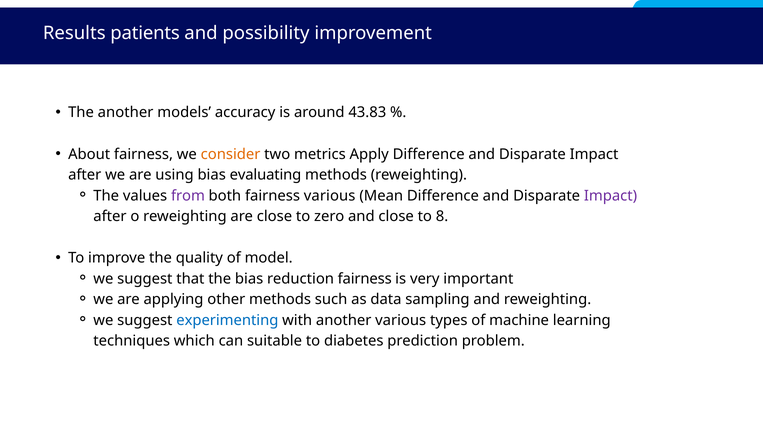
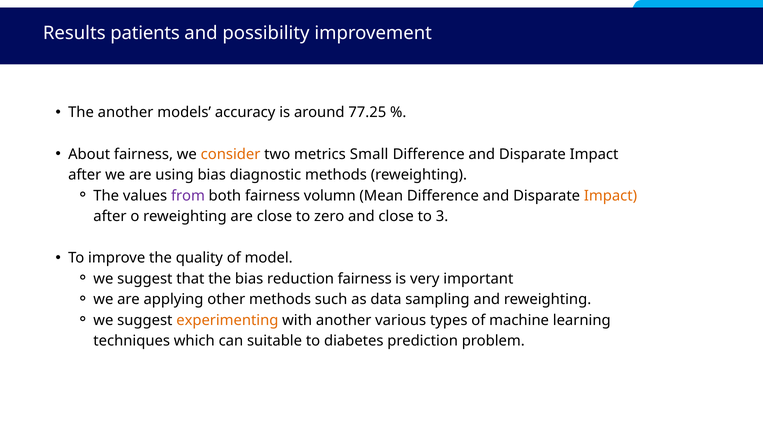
43.83: 43.83 -> 77.25 (367, 113)
Apply: Apply -> Small (369, 154)
evaluating: evaluating -> diagnostic (265, 175)
fairness various: various -> volumn (330, 196)
Impact colour: purple -> orange (611, 196)
8: 8 -> 3 (442, 217)
experimenting colour: blue -> orange (227, 320)
